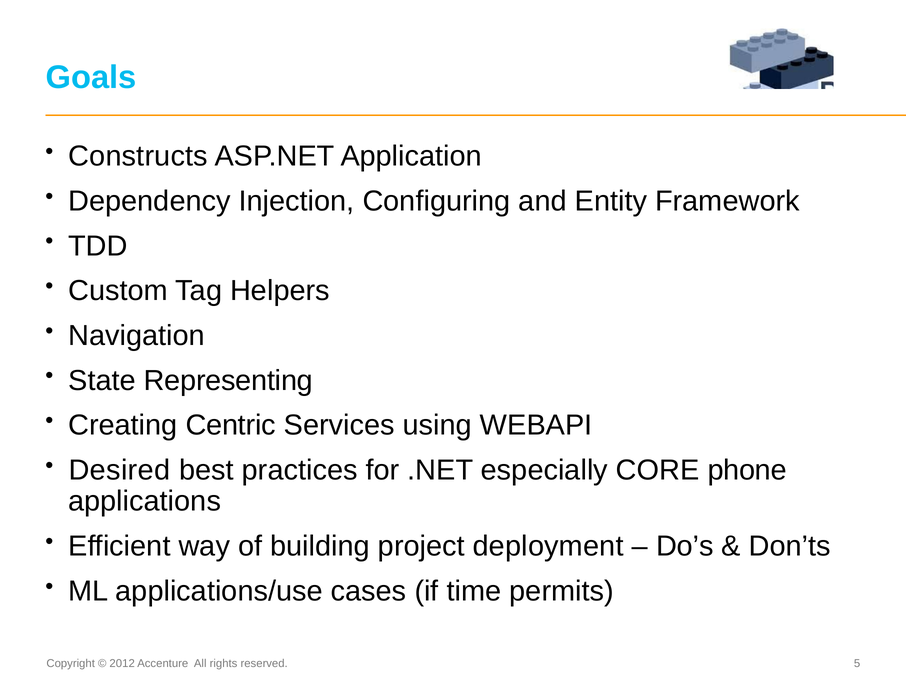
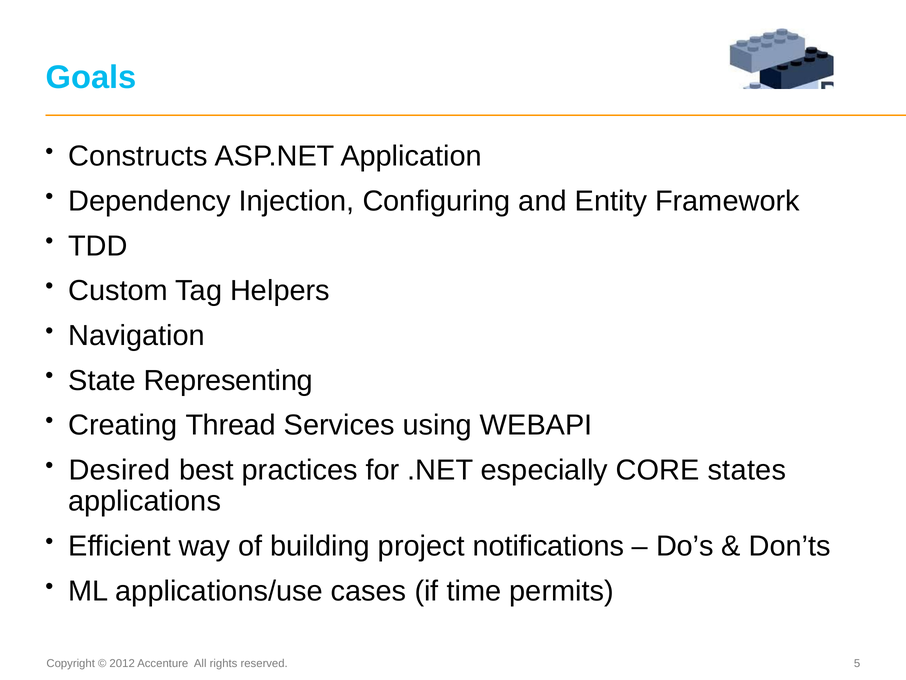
Centric: Centric -> Thread (231, 425)
phone: phone -> states (747, 470)
deployment: deployment -> notifications (548, 546)
